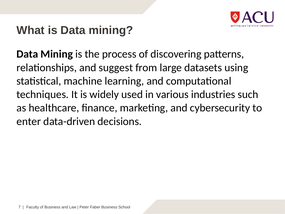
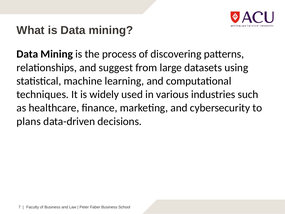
enter: enter -> plans (29, 121)
